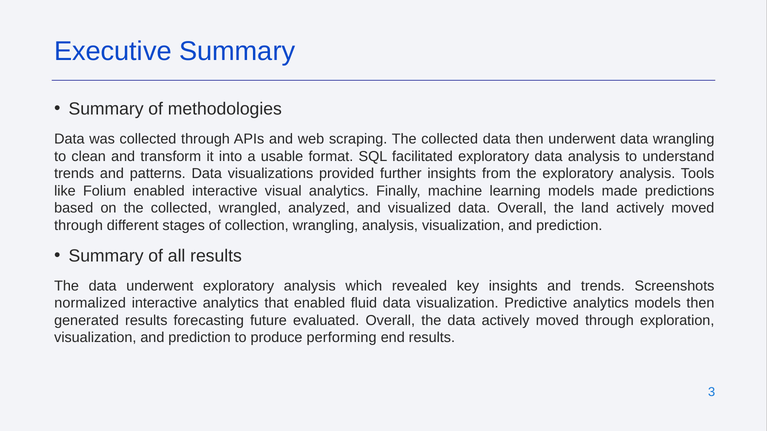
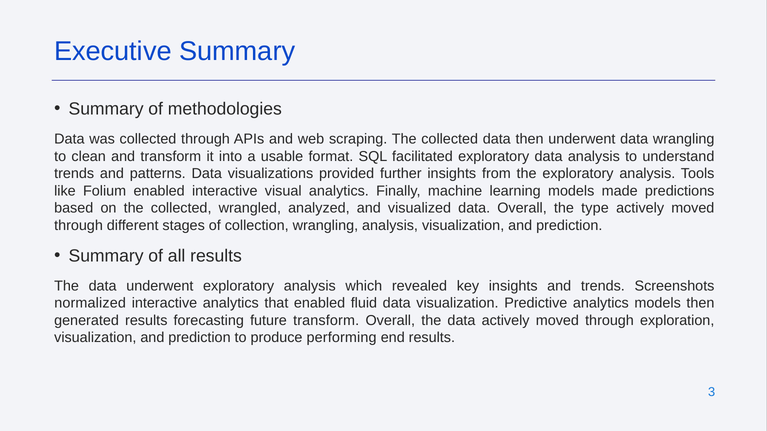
land: land -> type (595, 208)
future evaluated: evaluated -> transform (326, 321)
